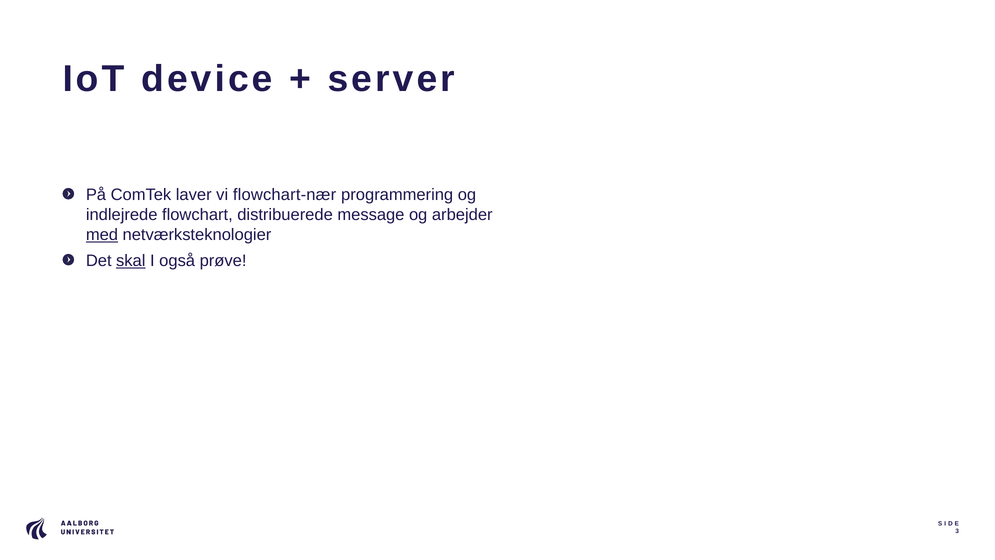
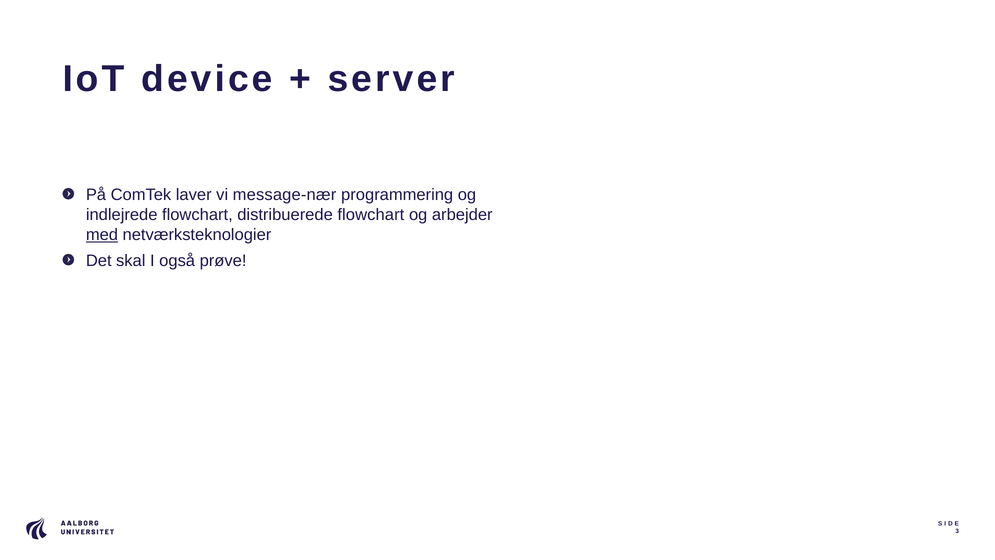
flowchart-nær: flowchart-nær -> message-nær (285, 195)
distribuerede message: message -> flowchart (371, 215)
skal underline: present -> none (131, 261)
